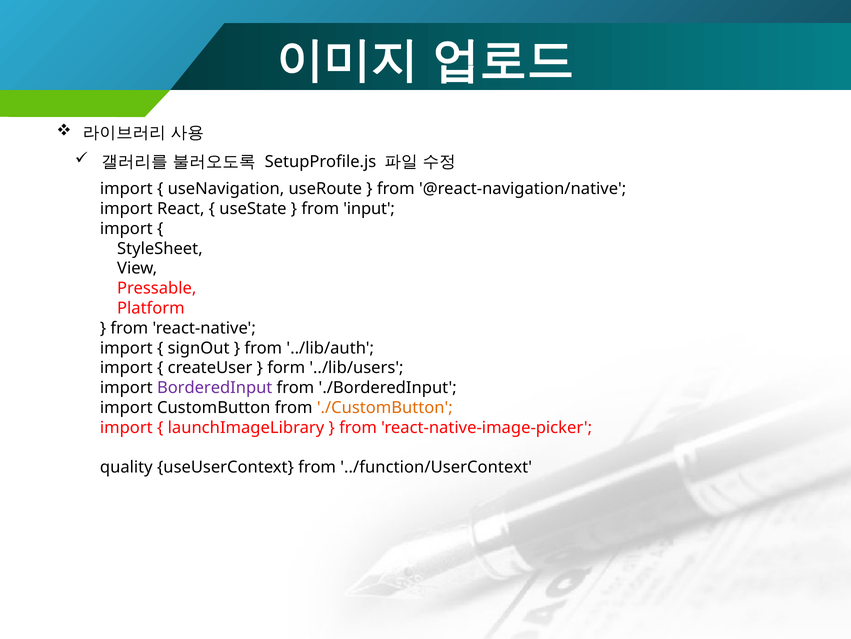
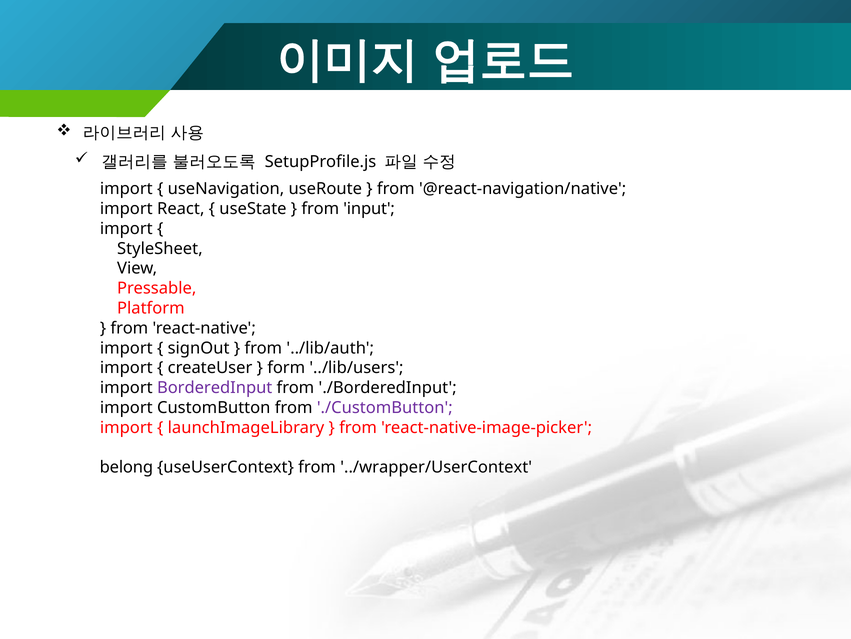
./CustomButton colour: orange -> purple (385, 407)
quality: quality -> belong (126, 467)
../function/UserContext: ../function/UserContext -> ../wrapper/UserContext (436, 467)
